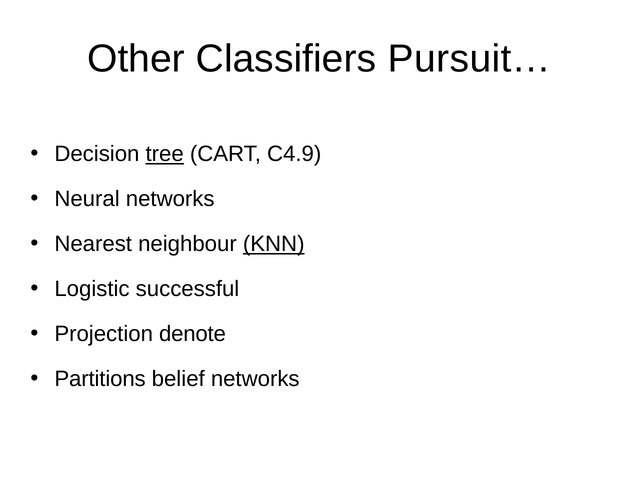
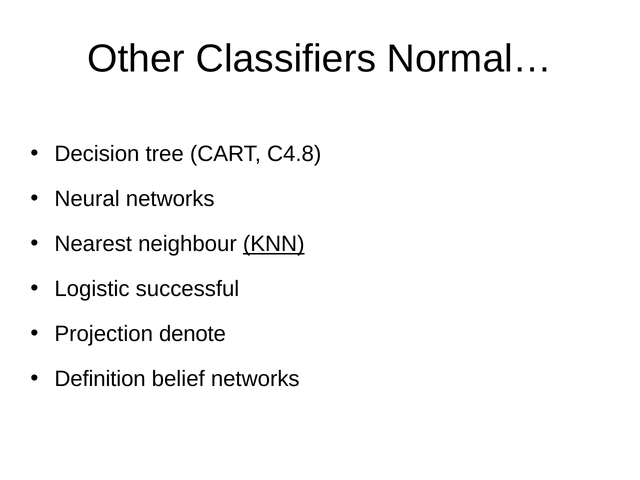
Pursuit…: Pursuit… -> Normal… (470, 59)
tree underline: present -> none (165, 154)
C4.9: C4.9 -> C4.8 (294, 154)
Partitions: Partitions -> Definition (100, 379)
